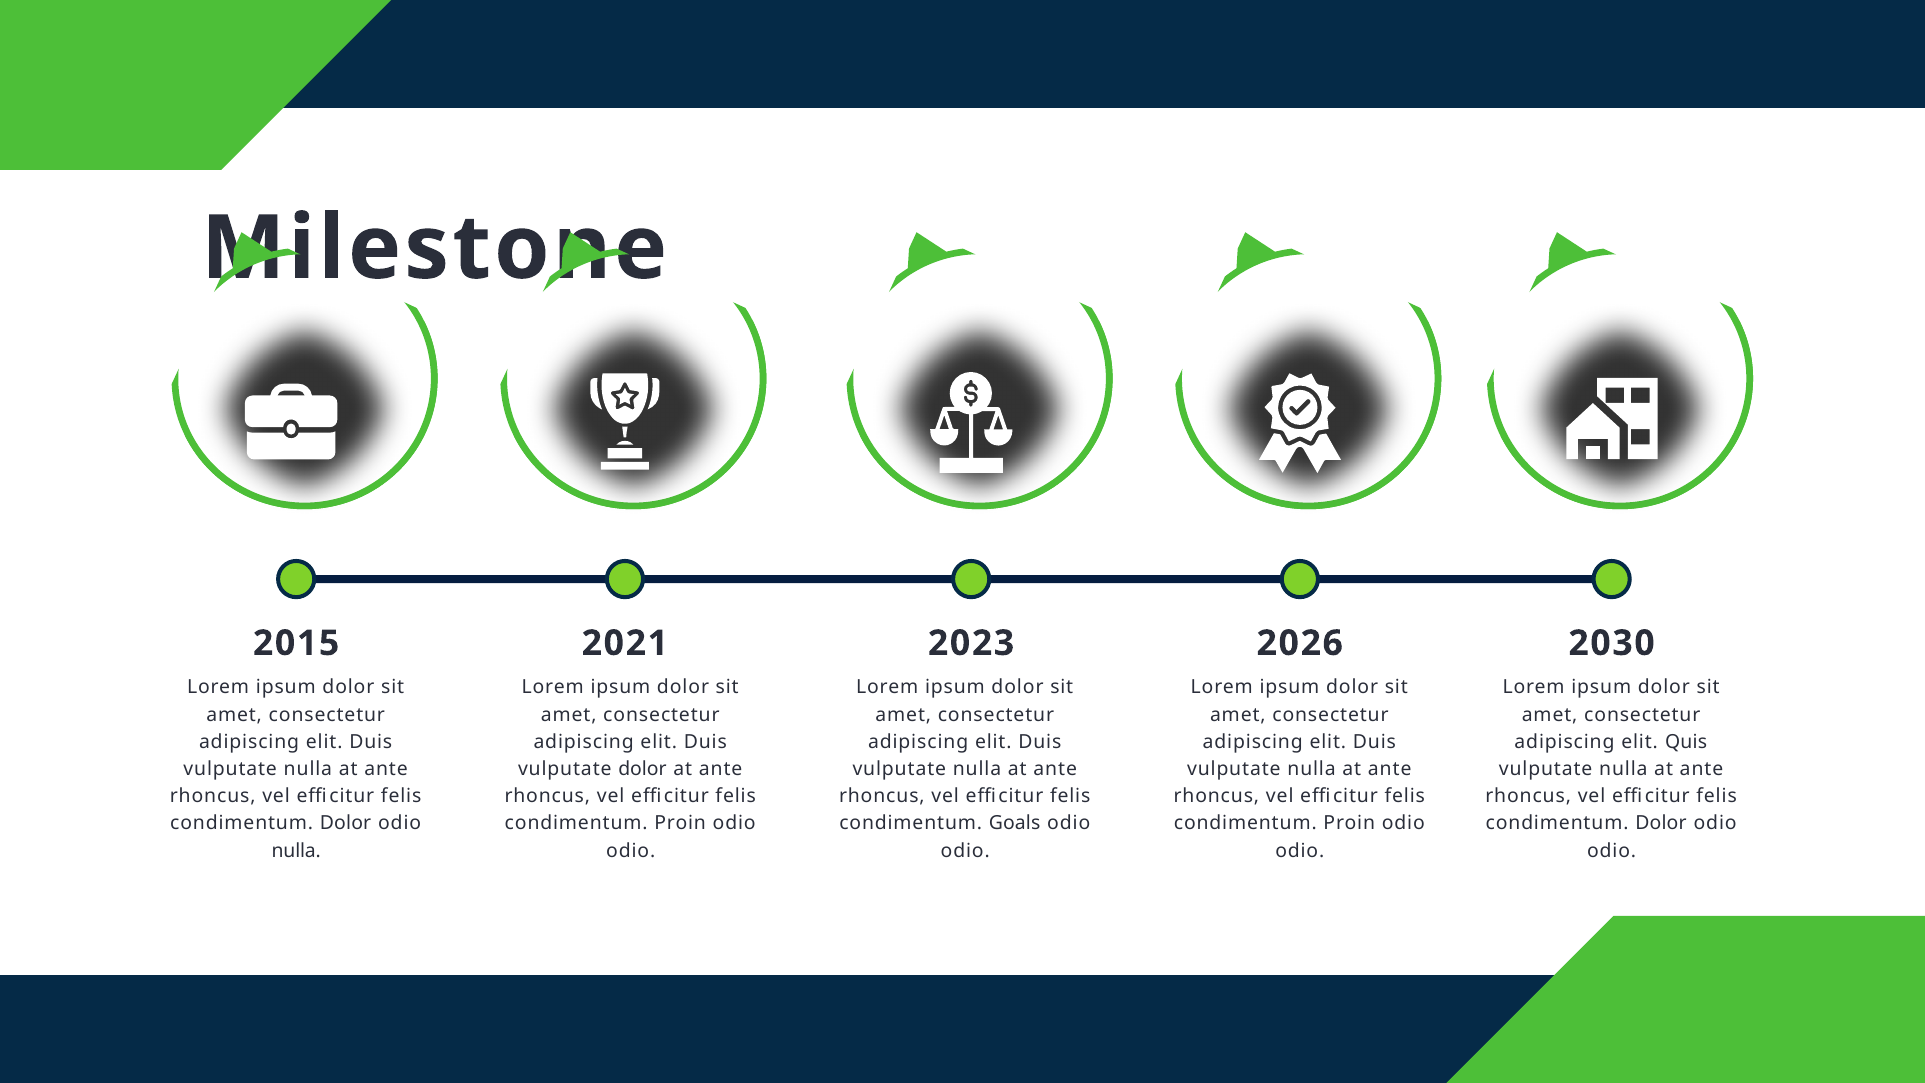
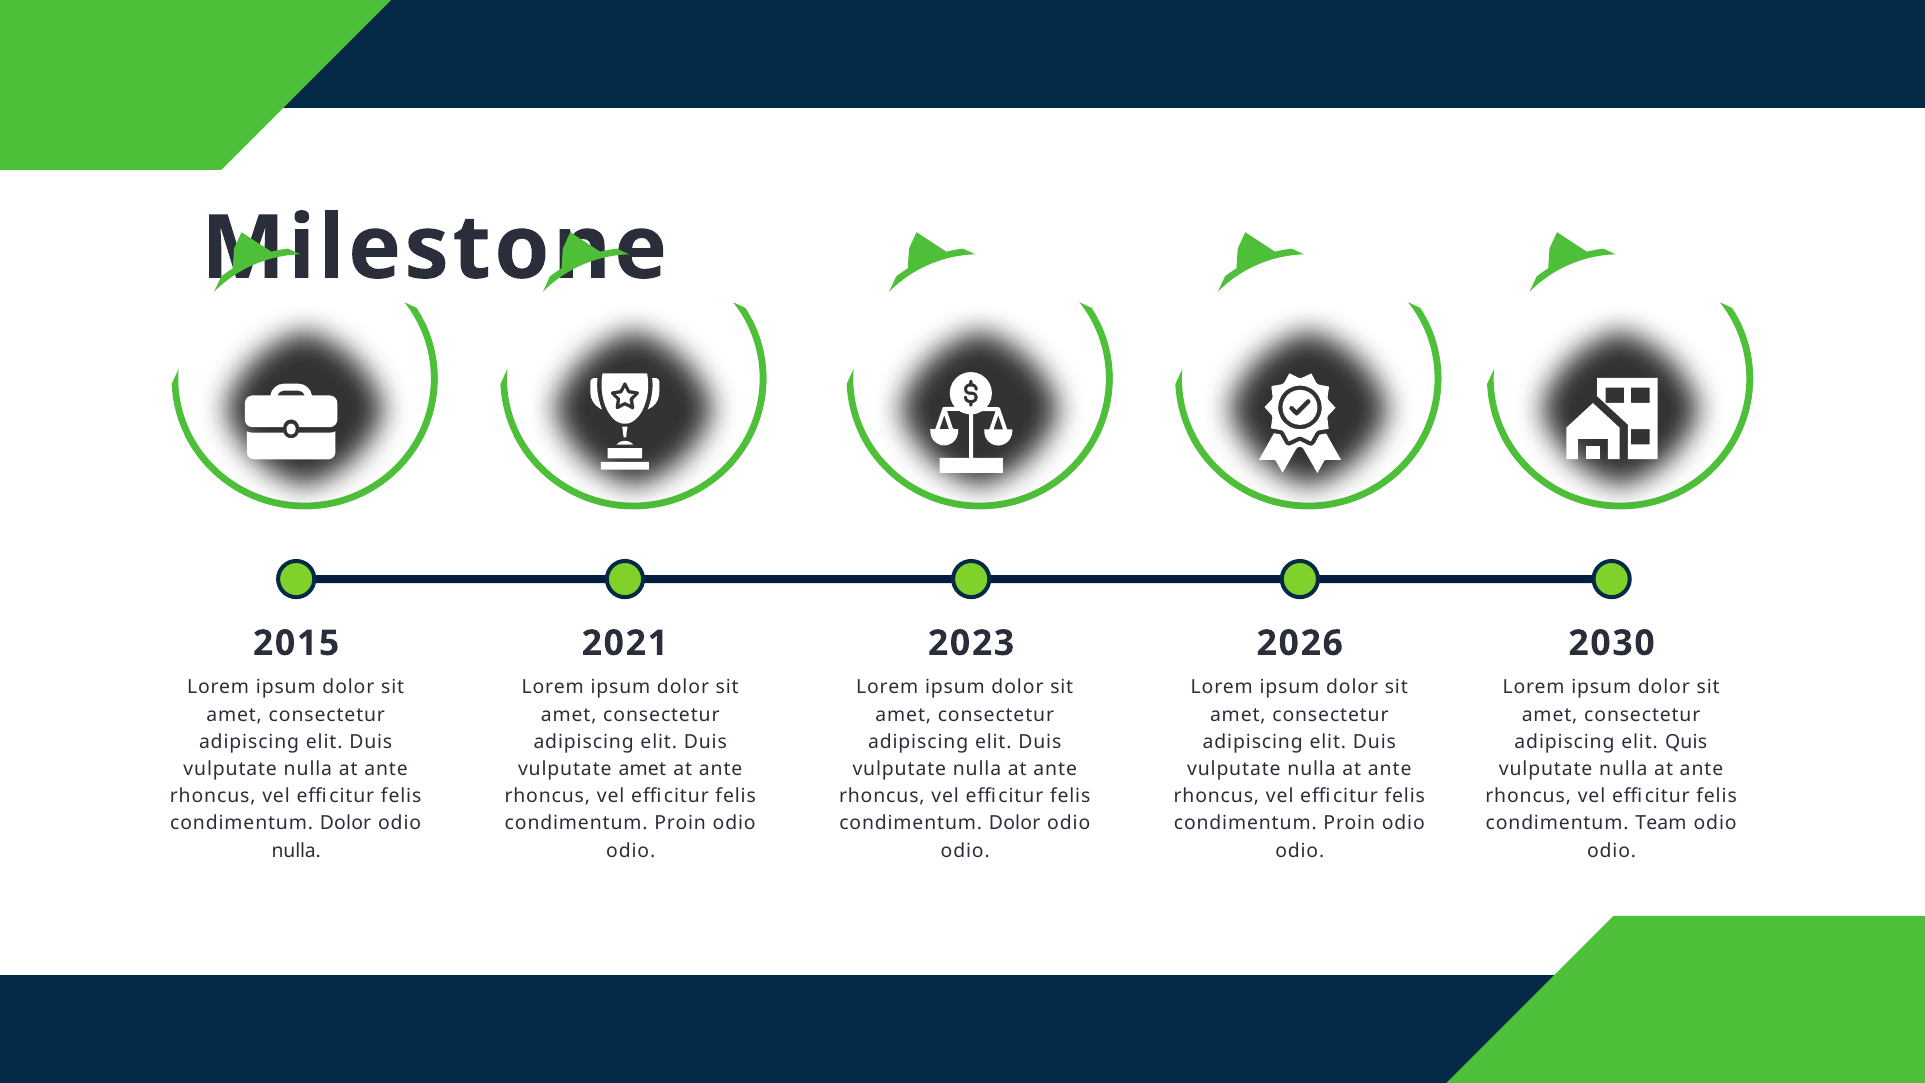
vulputate dolor: dolor -> amet (642, 769)
Goals: Goals -> Dolor (1015, 823)
Dolor: Dolor -> Team (1661, 823)
